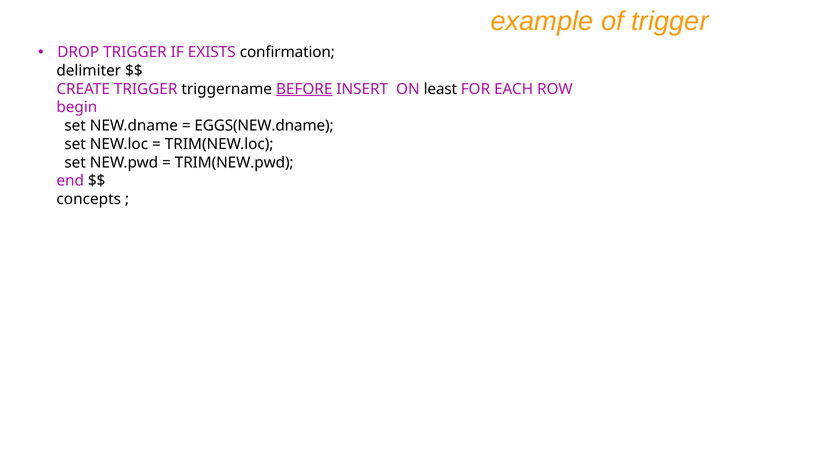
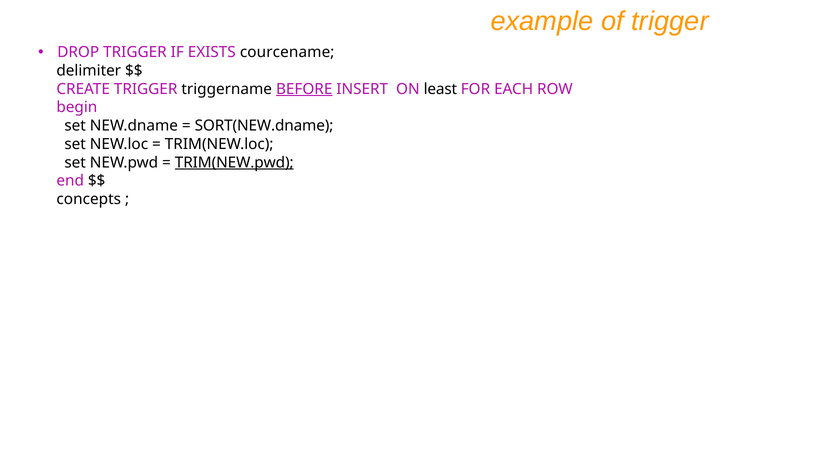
confirmation: confirmation -> courcename (287, 52)
EGGS(NEW.dname: EGGS(NEW.dname -> SORT(NEW.dname (264, 126)
TRIM(NEW.pwd underline: none -> present (234, 163)
